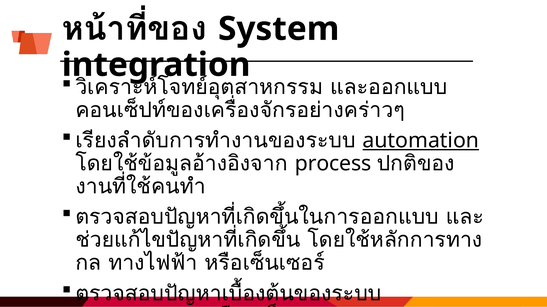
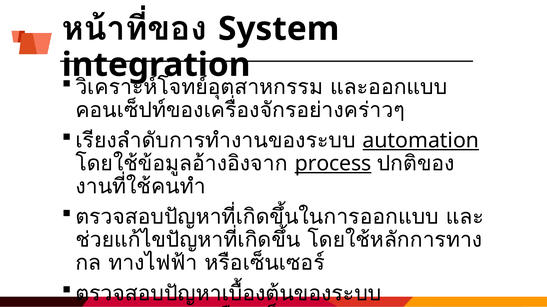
process underline: none -> present (333, 164)
